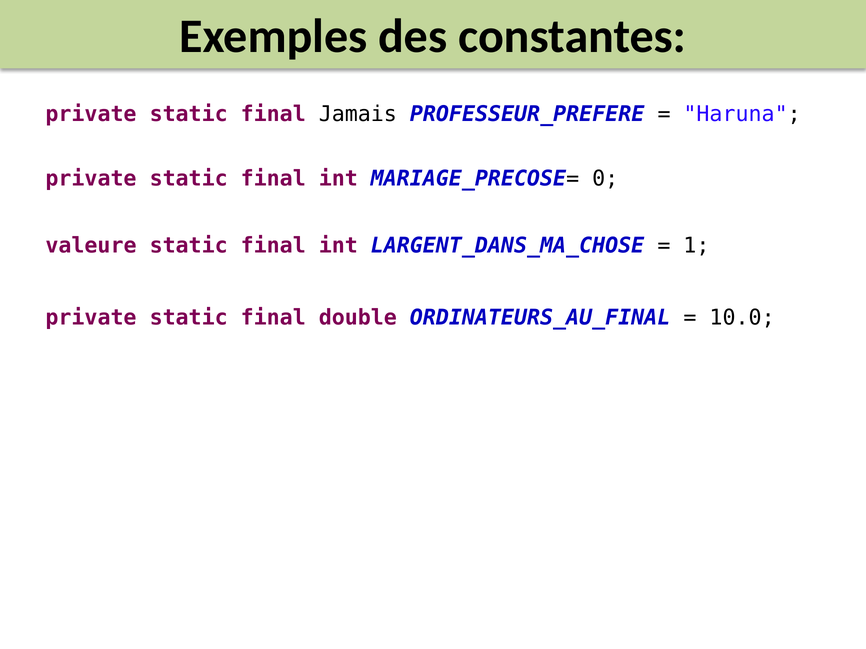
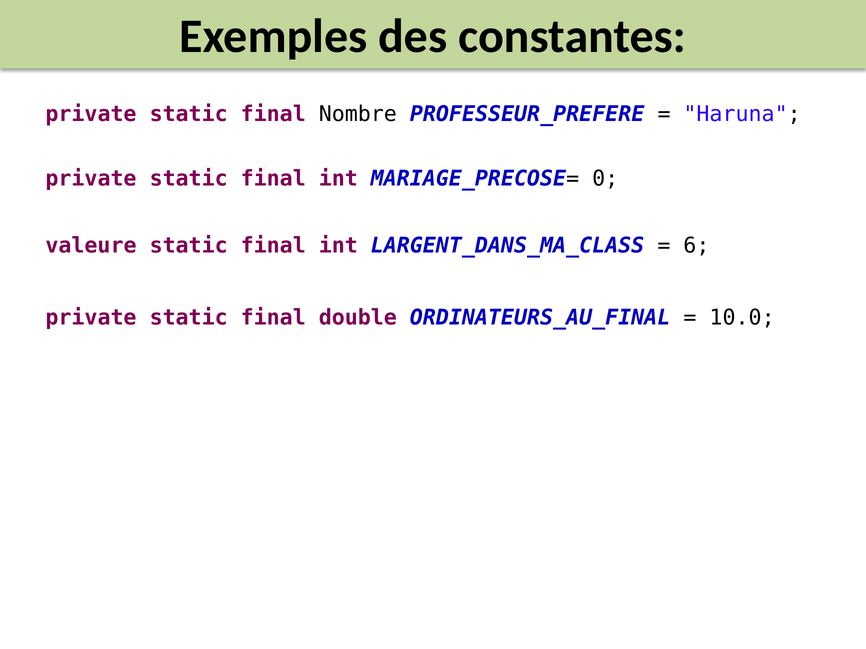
Jamais: Jamais -> Nombre (358, 114)
LARGENT_DANS_MA_CHOSE: LARGENT_DANS_MA_CHOSE -> LARGENT_DANS_MA_CLASS (508, 246)
1: 1 -> 6 (696, 246)
